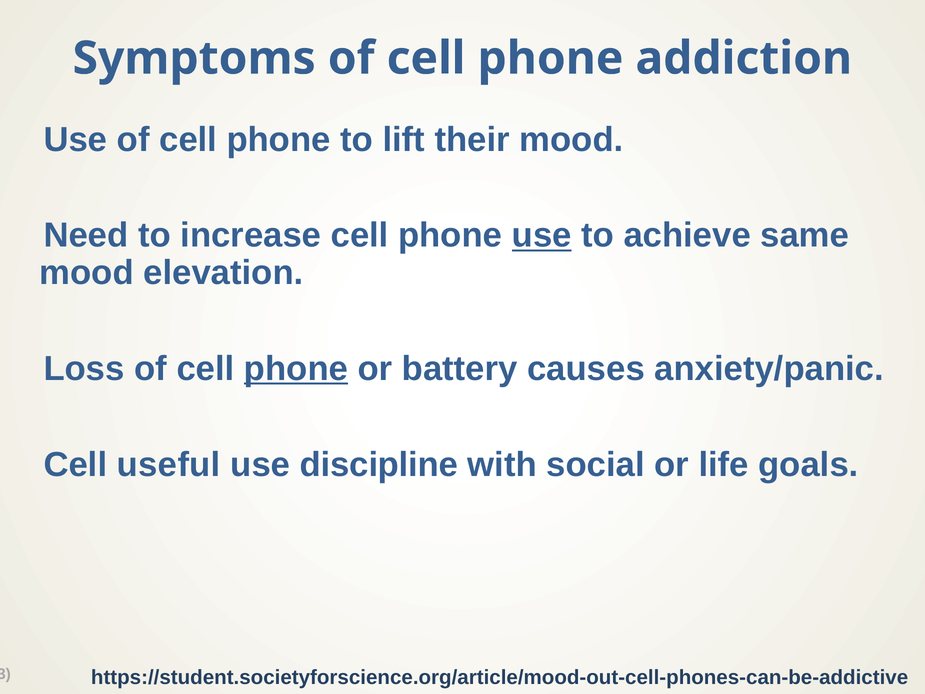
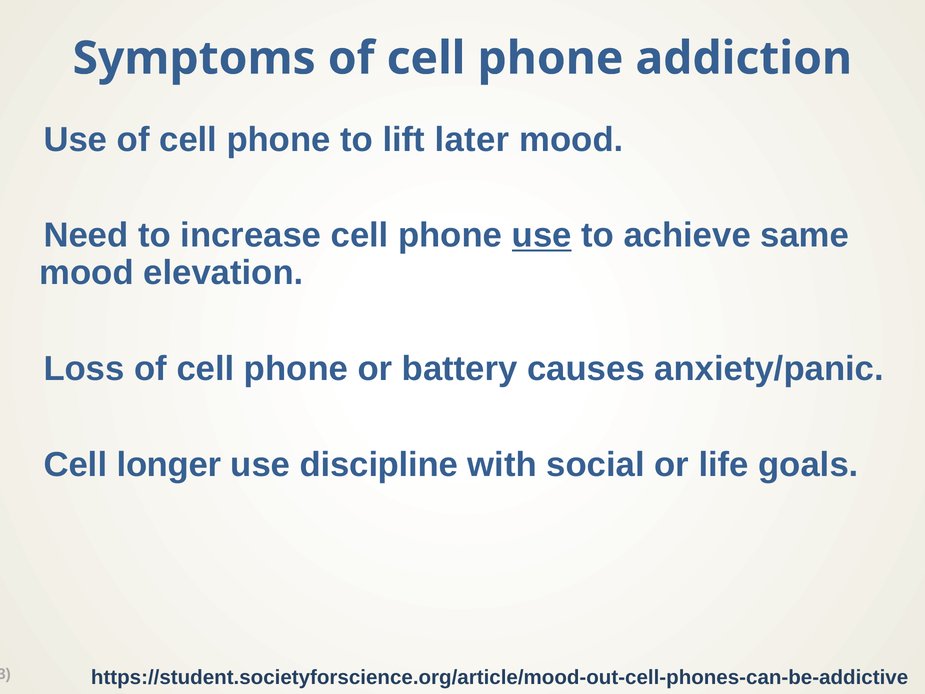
their: their -> later (472, 139)
phone underline: present -> none (296, 369)
useful: useful -> longer (169, 464)
